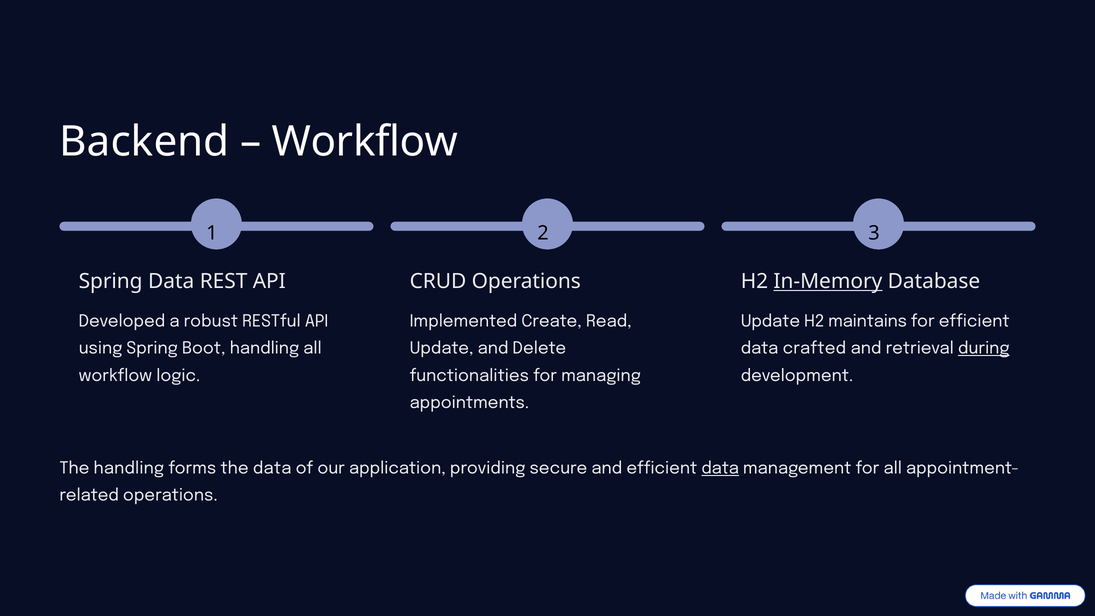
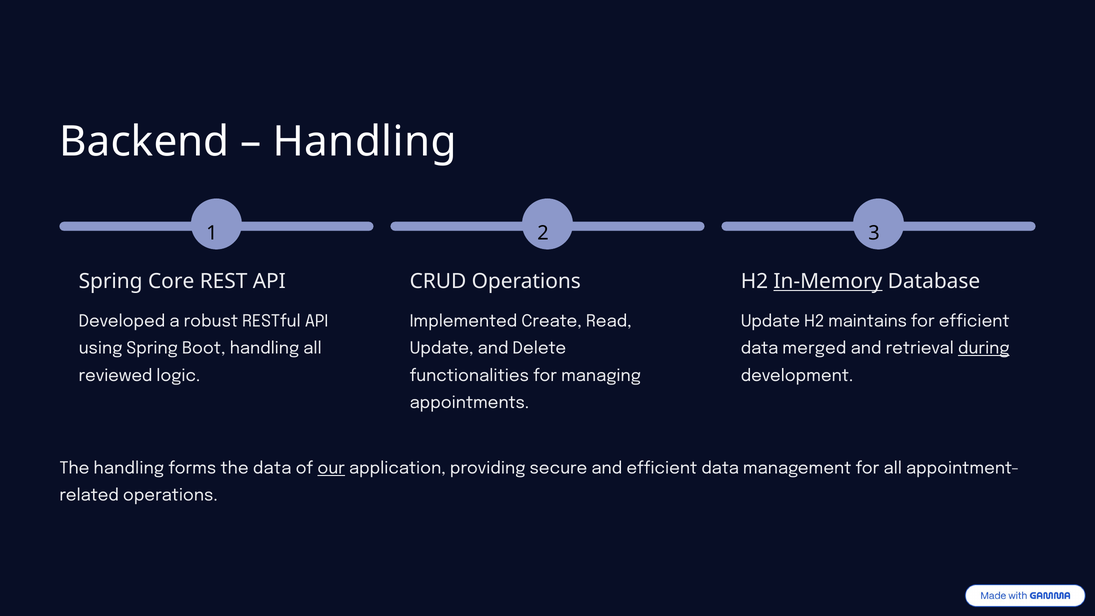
Workflow: Workflow -> Handling (365, 142)
Spring Data: Data -> Core (171, 281)
crafted: crafted -> merged (814, 348)
workflow: workflow -> reviewed (115, 376)
our underline: none -> present (331, 468)
data underline: present -> none (720, 468)
